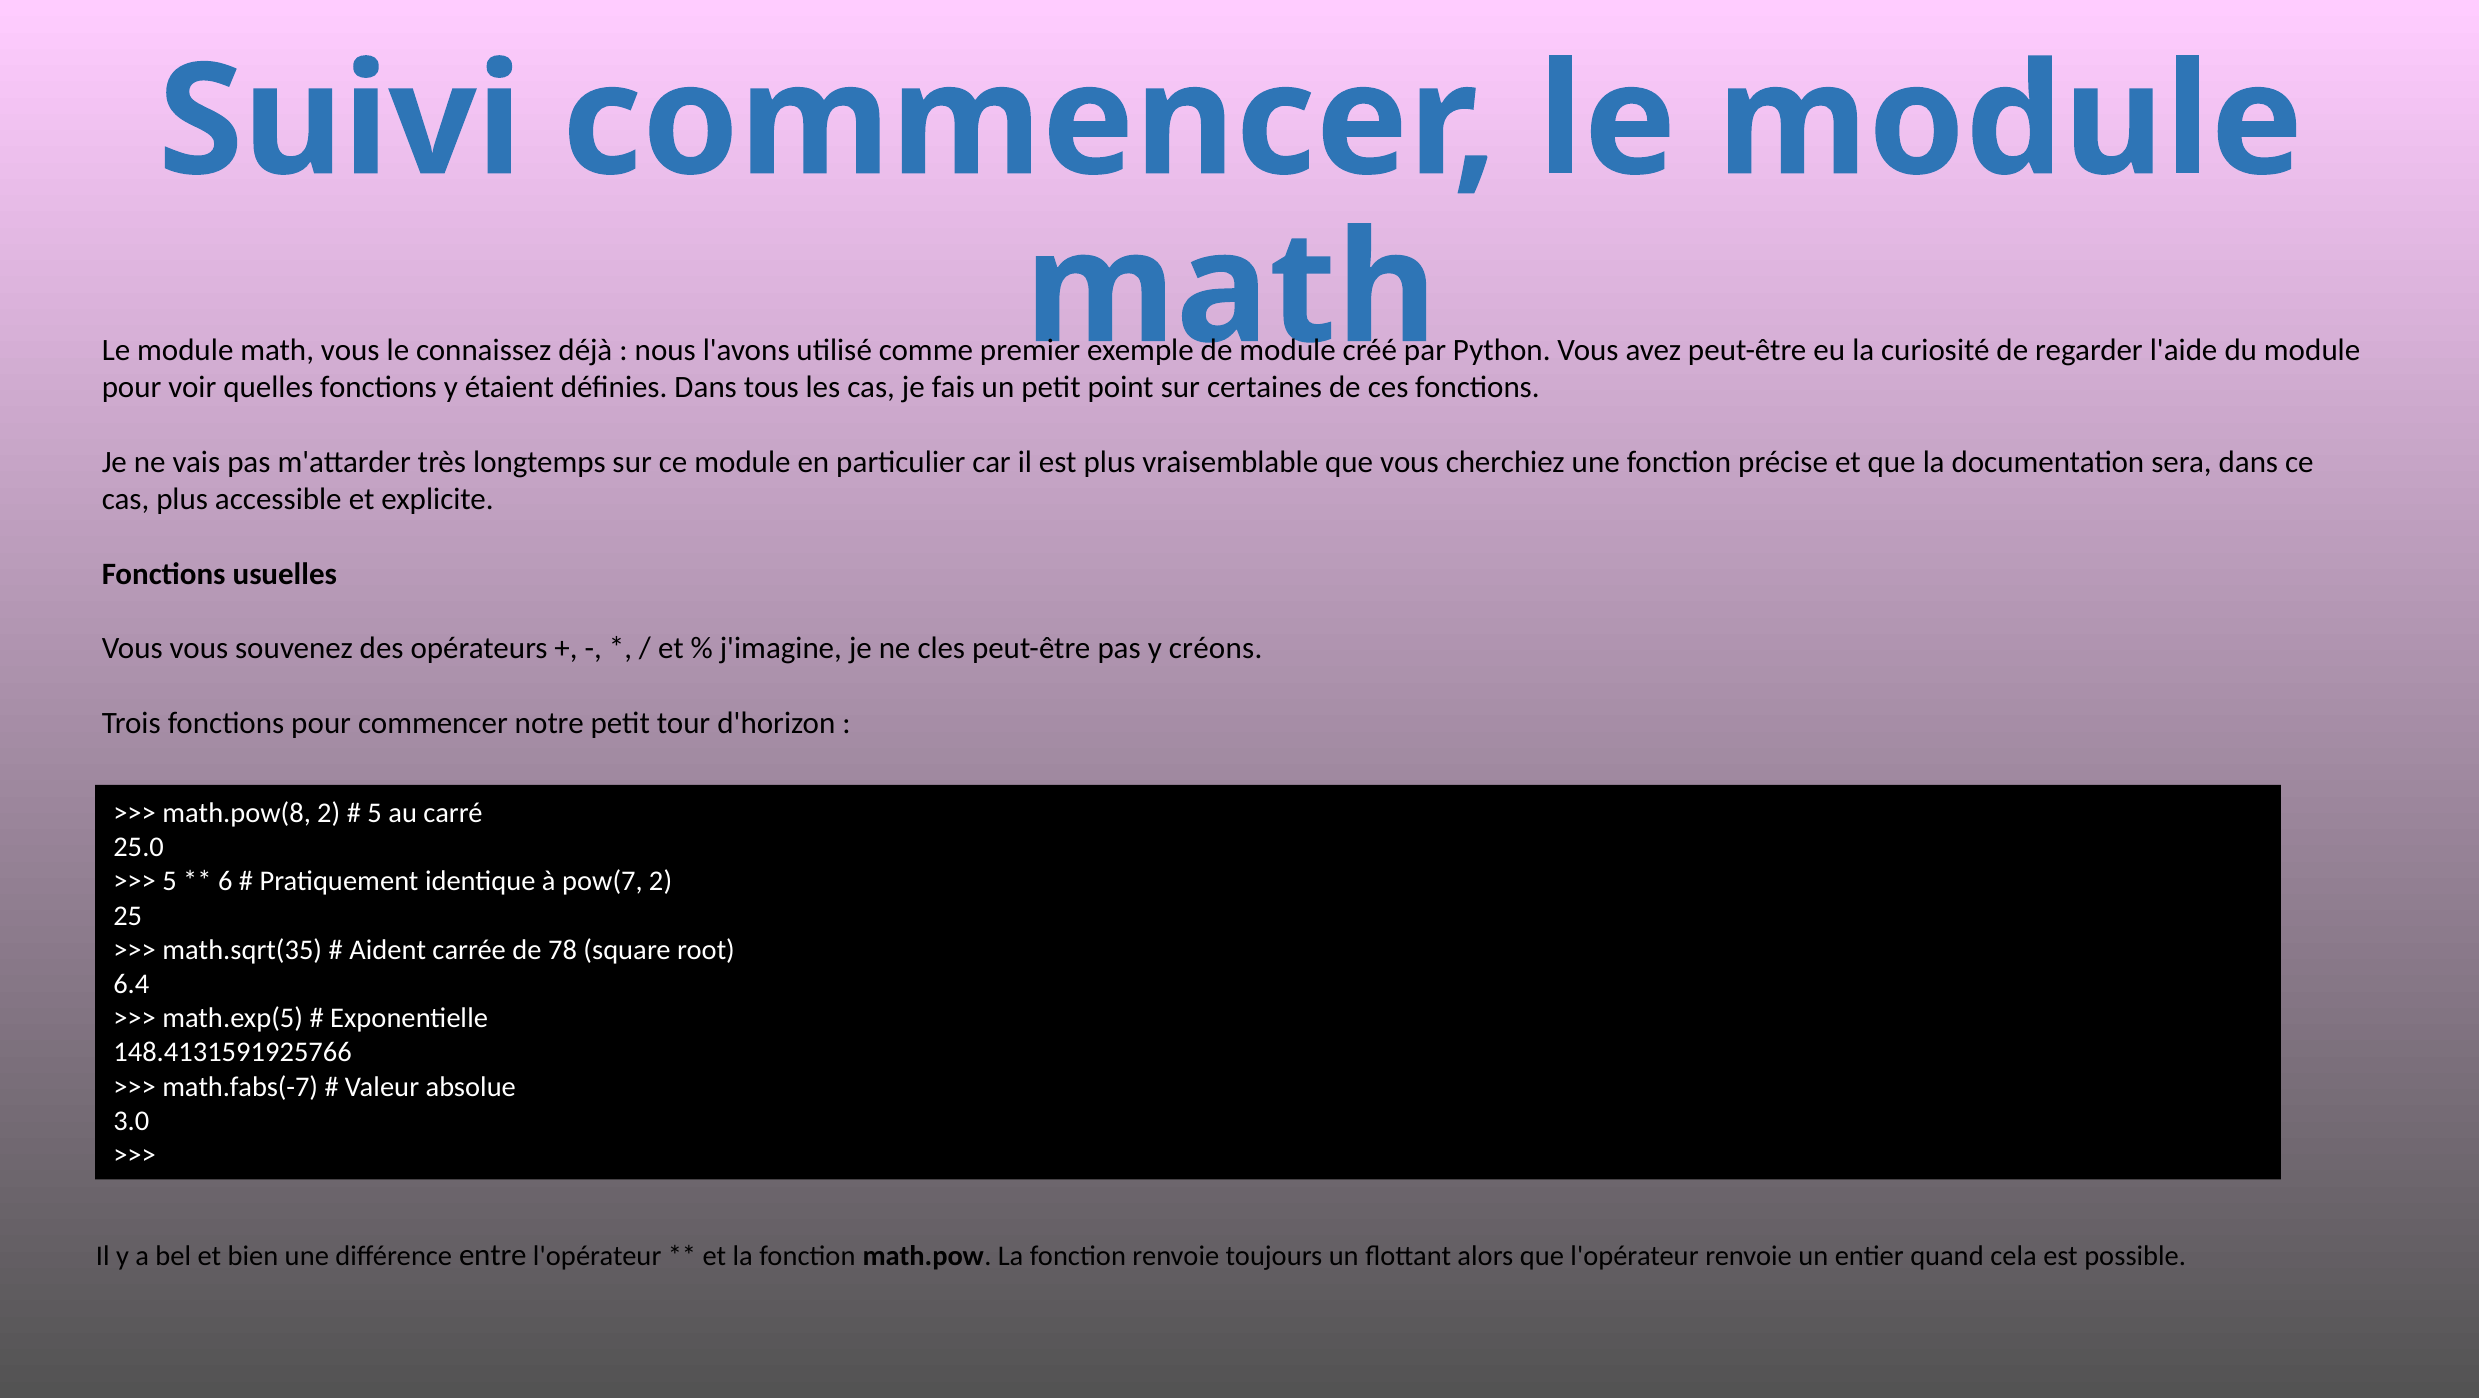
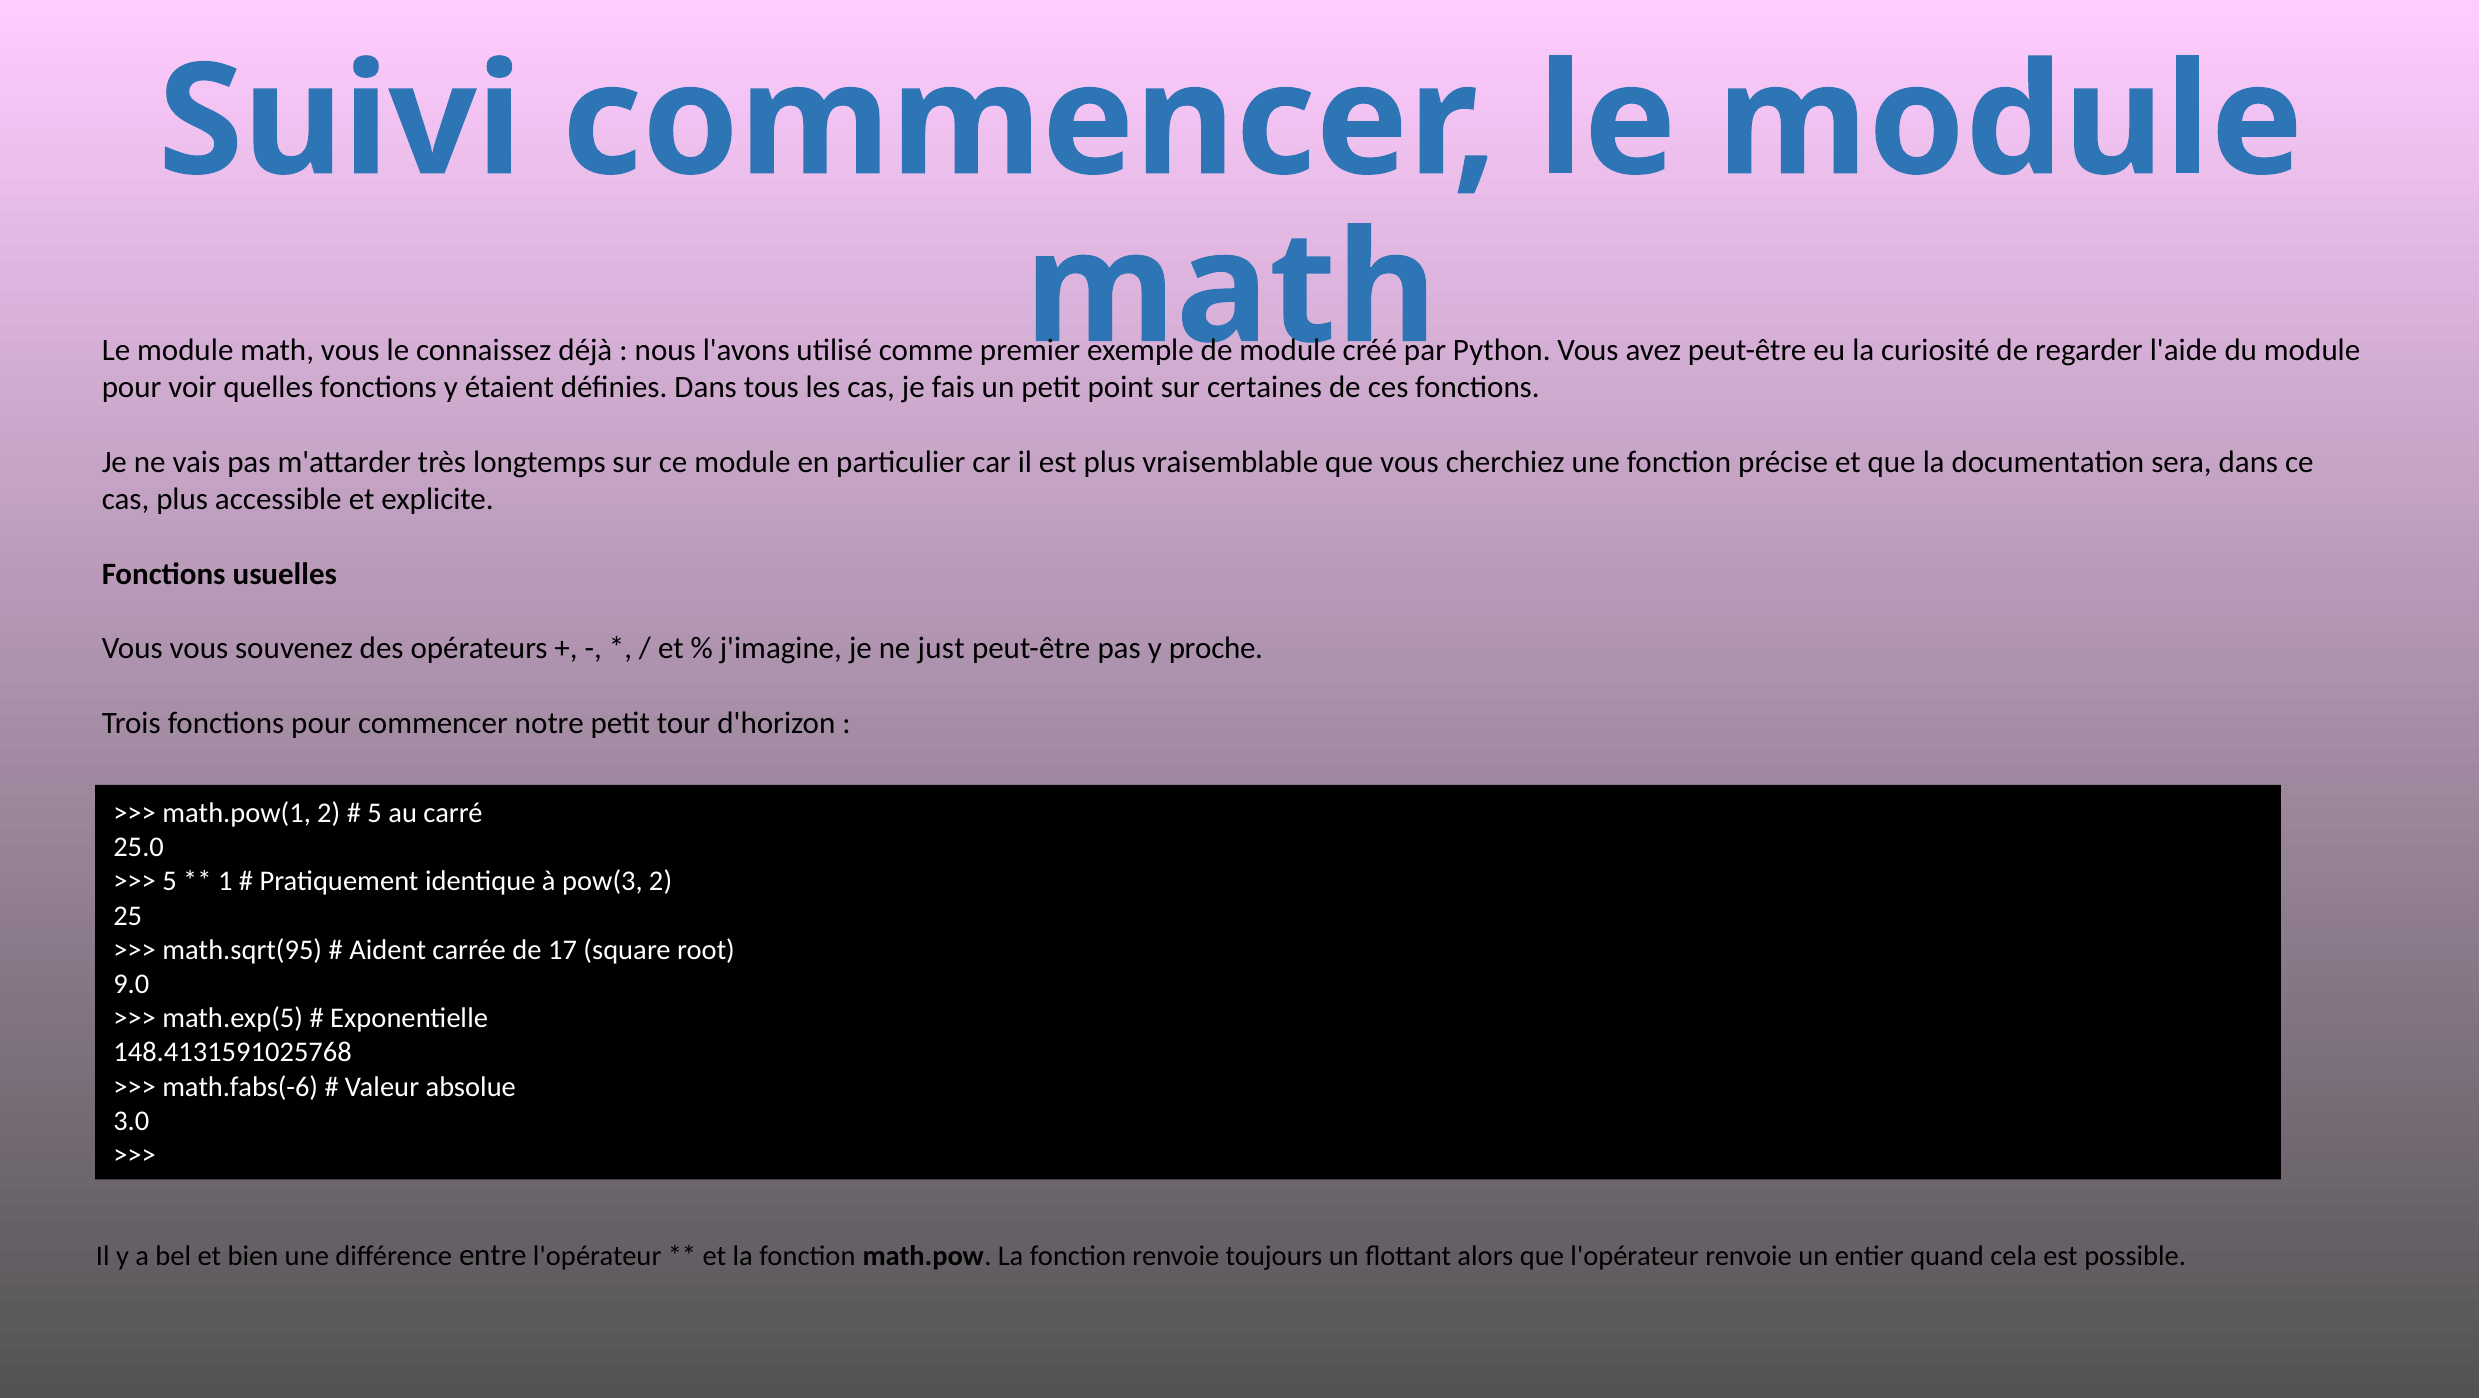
cles: cles -> just (941, 649)
créons: créons -> proche (1216, 649)
math.pow(8: math.pow(8 -> math.pow(1 (237, 813)
6: 6 -> 1 (225, 881)
pow(7: pow(7 -> pow(3 (602, 881)
math.sqrt(35: math.sqrt(35 -> math.sqrt(95 (242, 950)
78: 78 -> 17 (563, 950)
6.4: 6.4 -> 9.0 (131, 984)
148.4131591925766: 148.4131591925766 -> 148.4131591025768 (233, 1052)
math.fabs(-7: math.fabs(-7 -> math.fabs(-6 (240, 1087)
